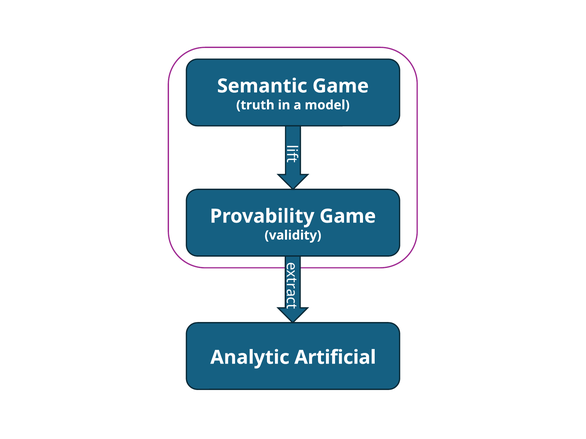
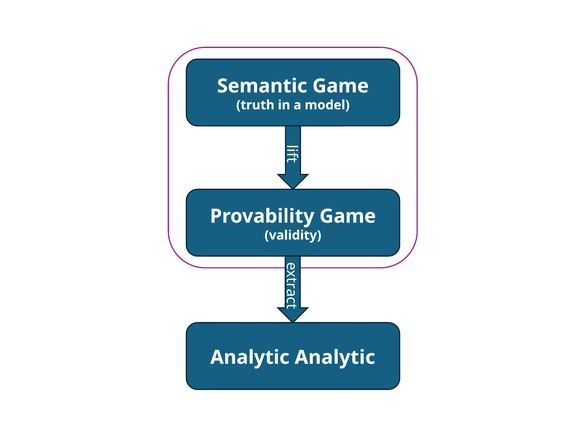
Analytic Artificial: Artificial -> Analytic (335, 358)
